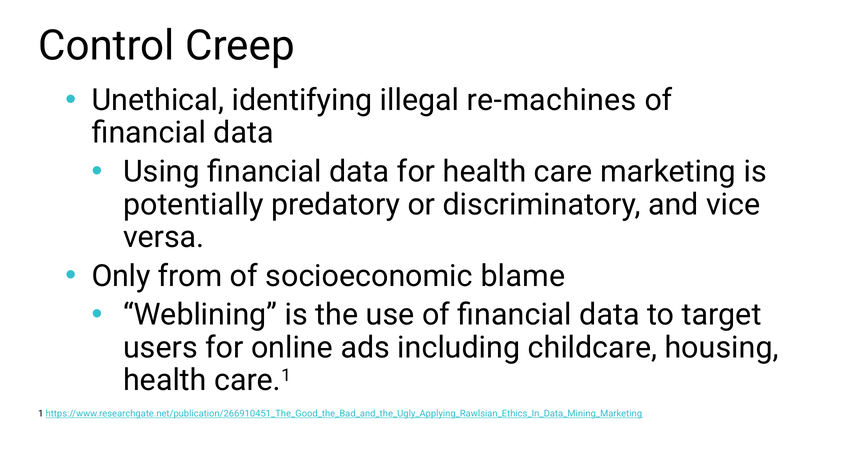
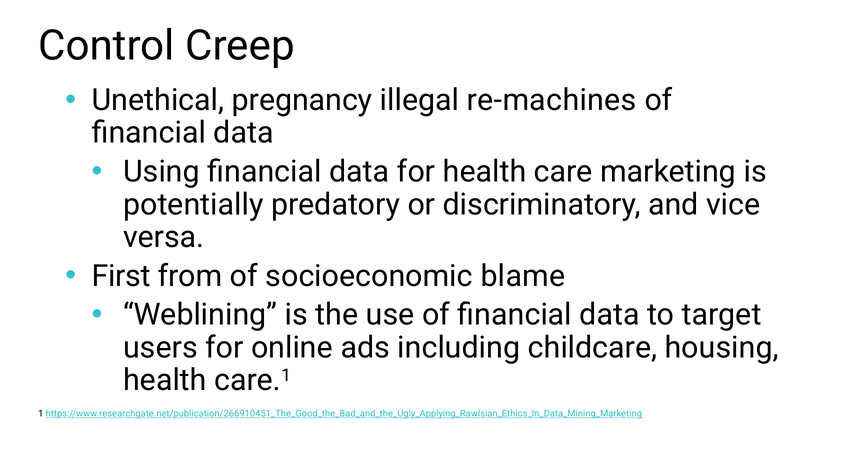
identifying: identifying -> pregnancy (302, 100)
Only: Only -> First (121, 276)
